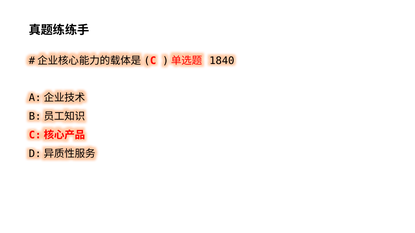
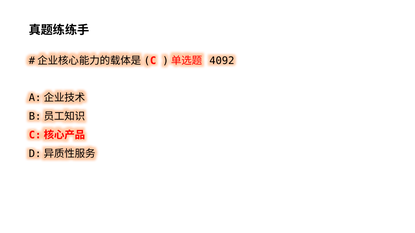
1840: 1840 -> 4092 (222, 61)
